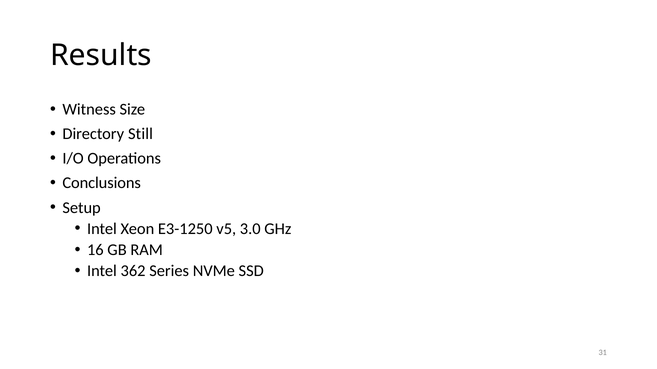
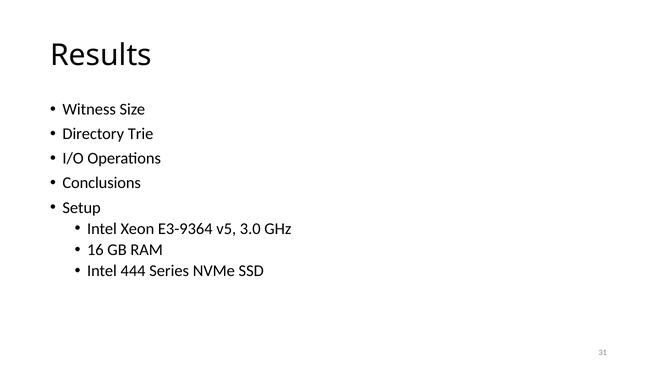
Still: Still -> Trie (141, 134)
E3-1250: E3-1250 -> E3-9364 (185, 229)
362: 362 -> 444 (133, 271)
